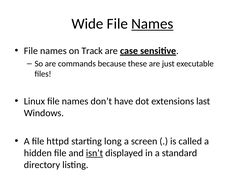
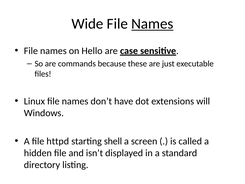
Track: Track -> Hello (92, 51)
last: last -> will (203, 101)
long: long -> shell (113, 141)
isn’t underline: present -> none (94, 153)
